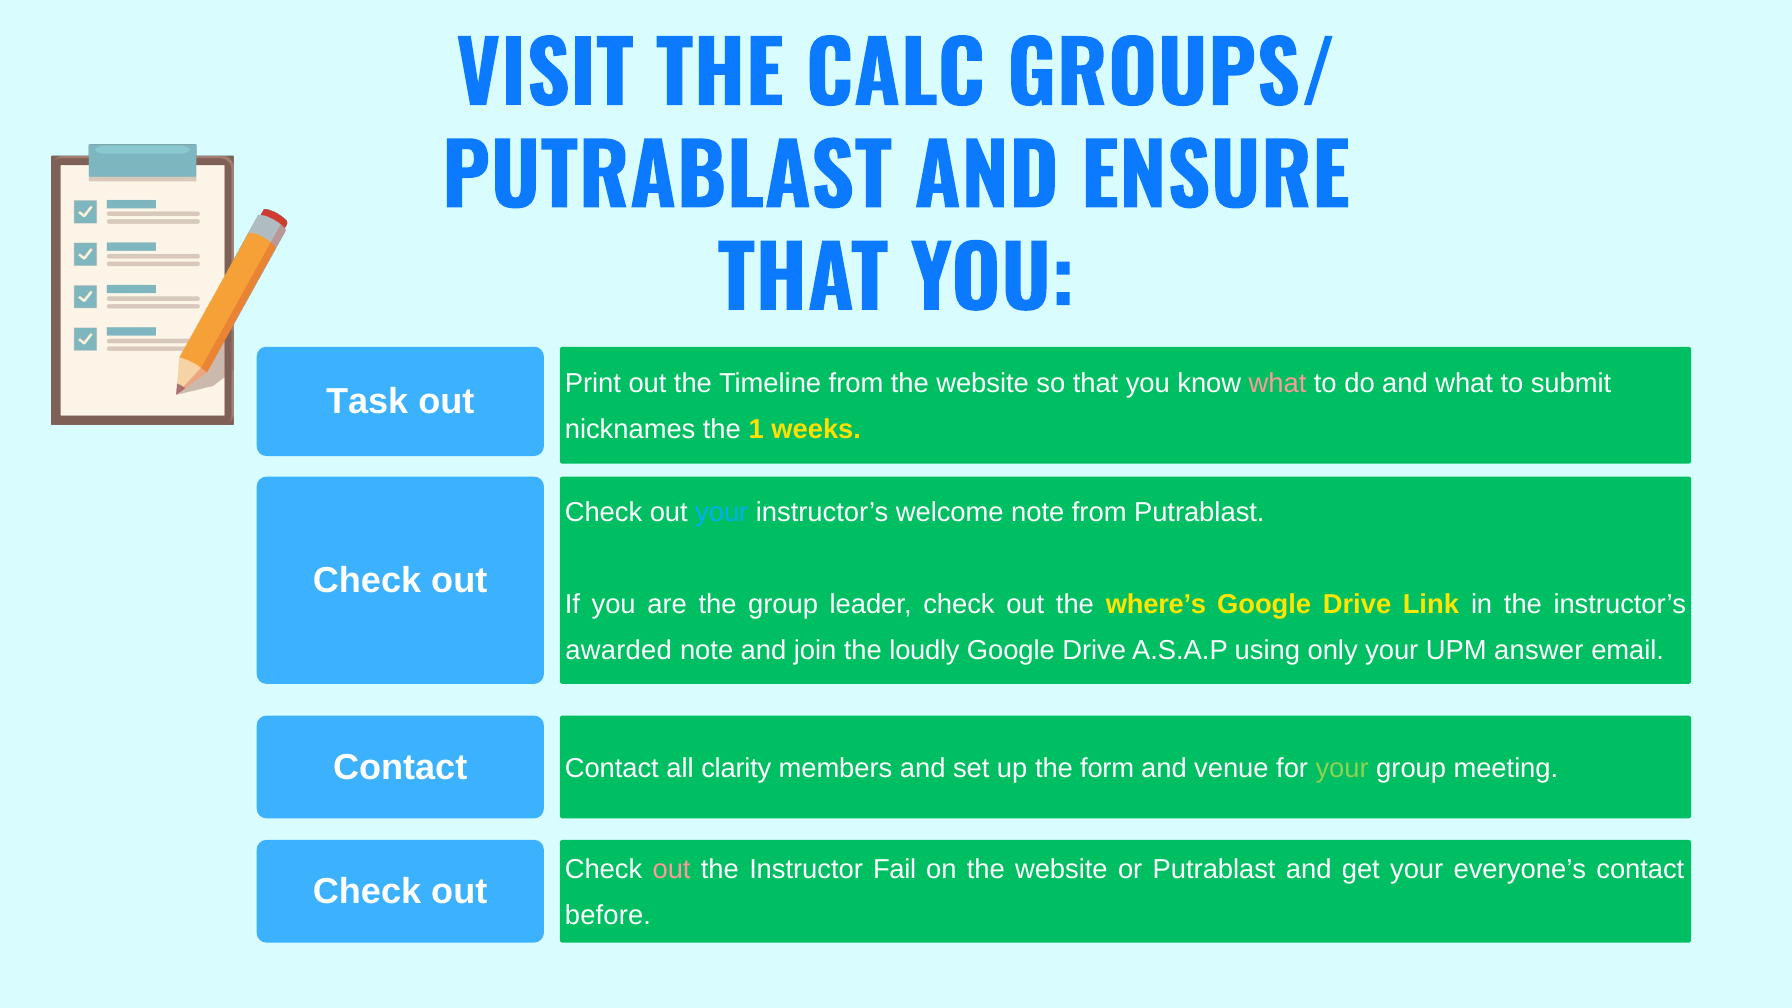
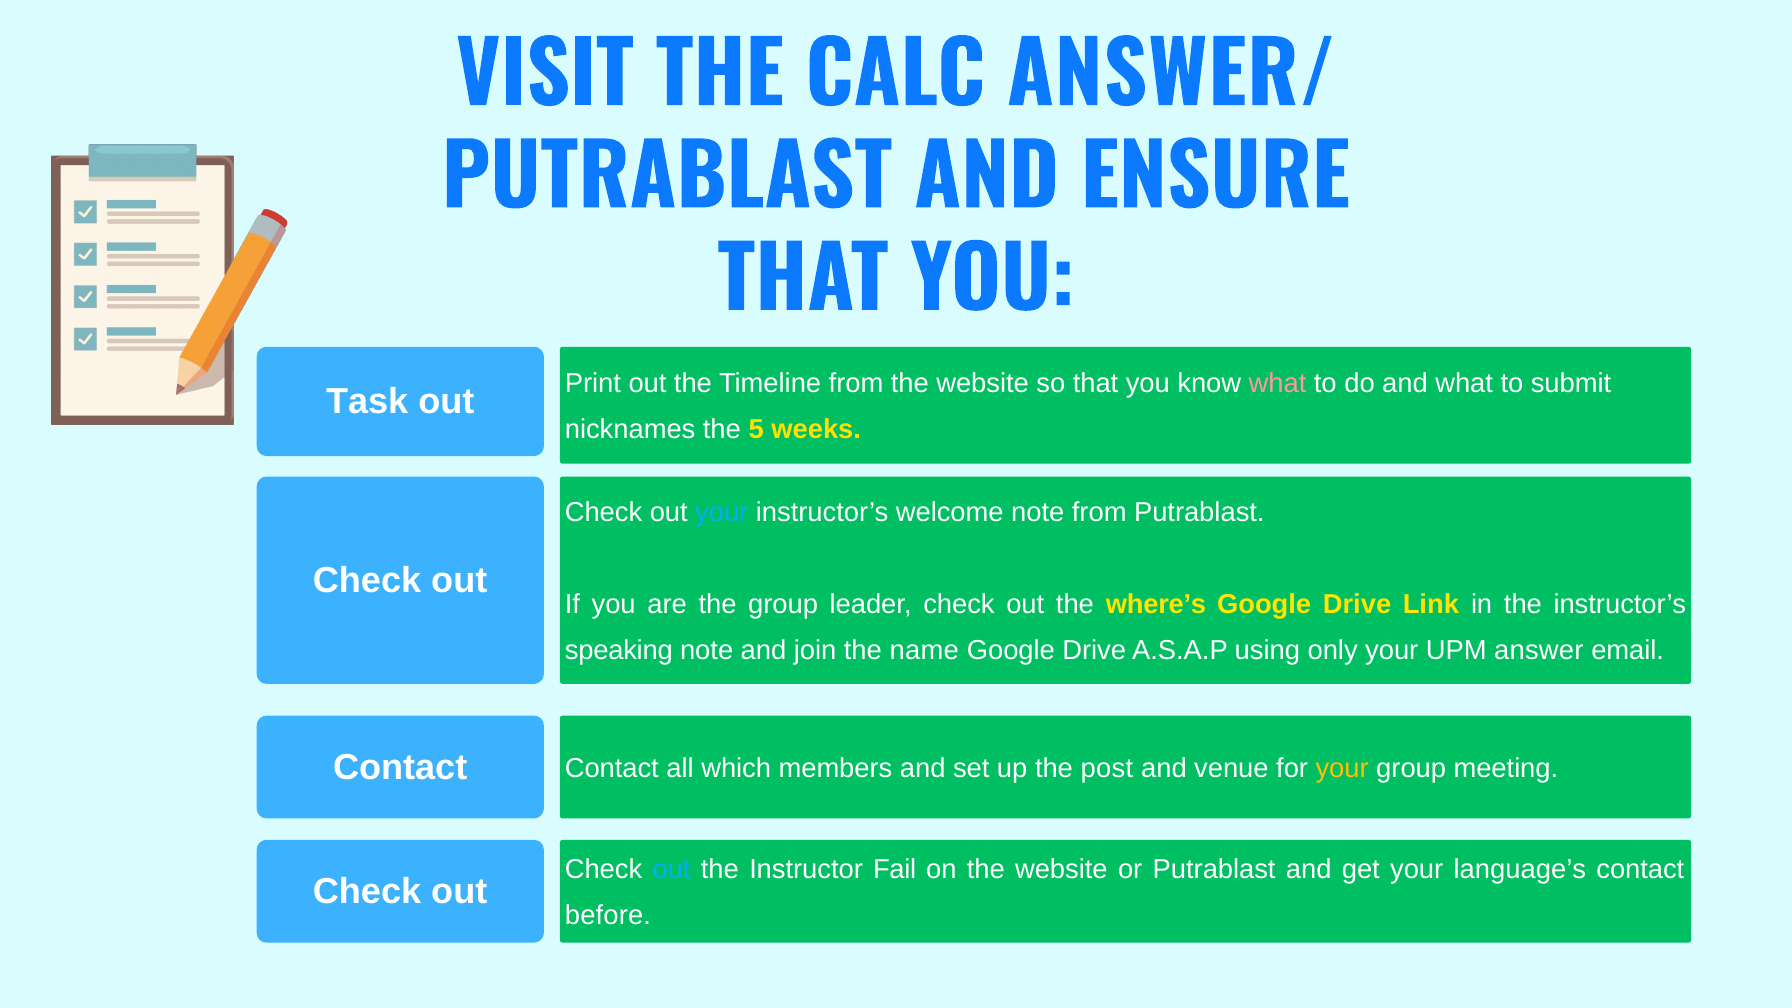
GROUPS/: GROUPS/ -> ANSWER/ (1171, 77)
1: 1 -> 5 (756, 430)
awarded: awarded -> speaking (619, 651)
loudly: loudly -> name (924, 651)
clarity: clarity -> which (736, 768)
form: form -> post (1107, 768)
your colour: light green -> yellow (1342, 768)
out colour: pink -> light blue (672, 870)
everyone’s: everyone’s -> language’s (1520, 870)
